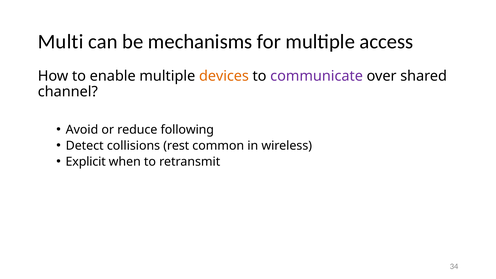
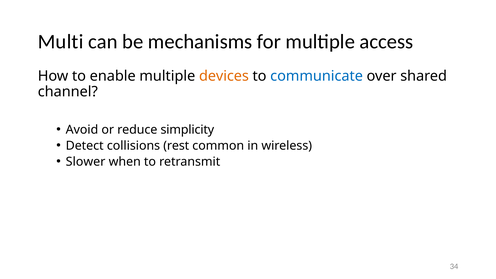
communicate colour: purple -> blue (317, 76)
following: following -> simplicity (187, 130)
Explicit: Explicit -> Slower (86, 162)
